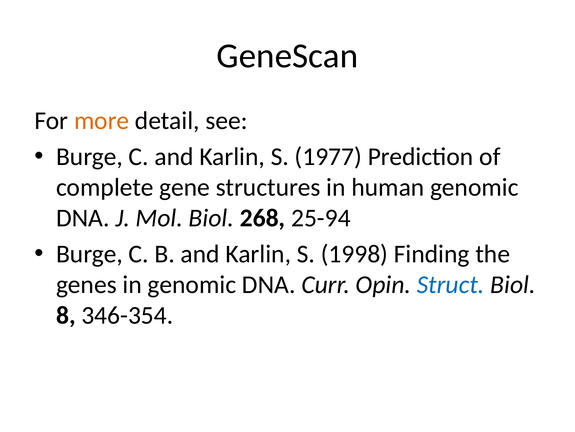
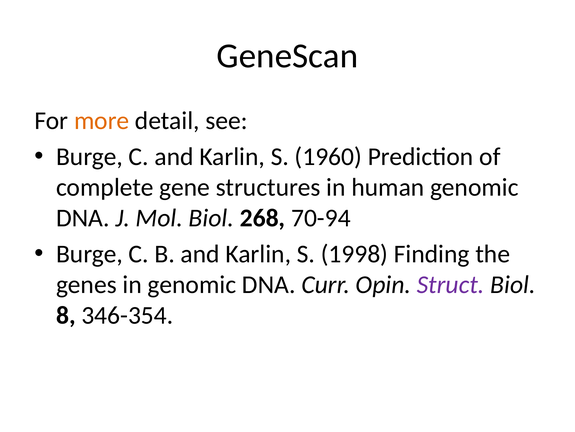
1977: 1977 -> 1960 (328, 156)
25-94: 25-94 -> 70-94 (321, 218)
Struct colour: blue -> purple (451, 284)
